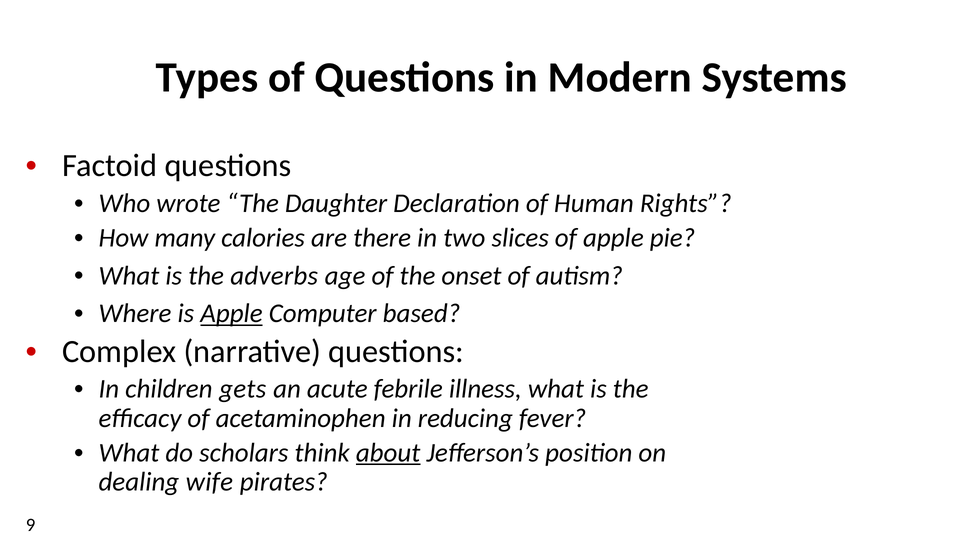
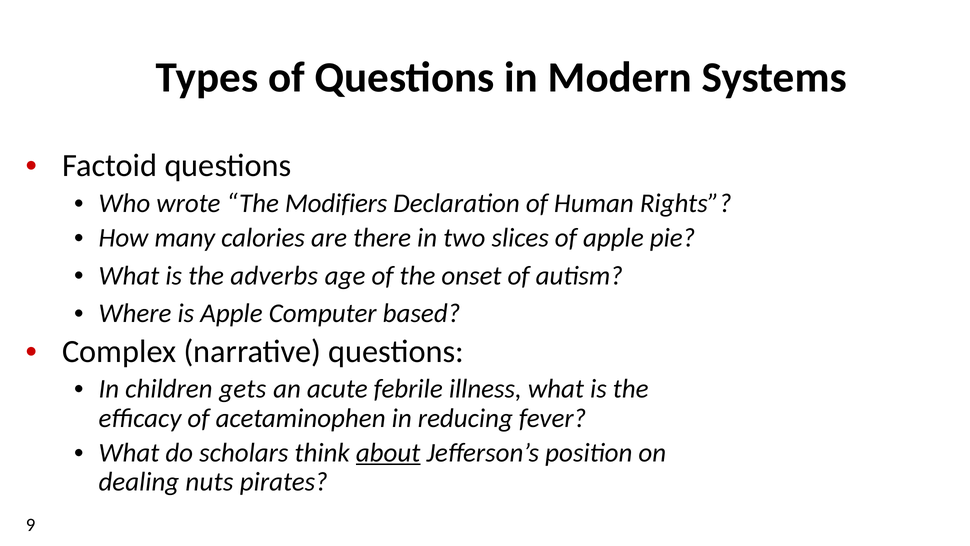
Daughter: Daughter -> Modifiers (336, 203)
Apple underline: present -> none (231, 313)
wife: wife -> nuts (209, 481)
